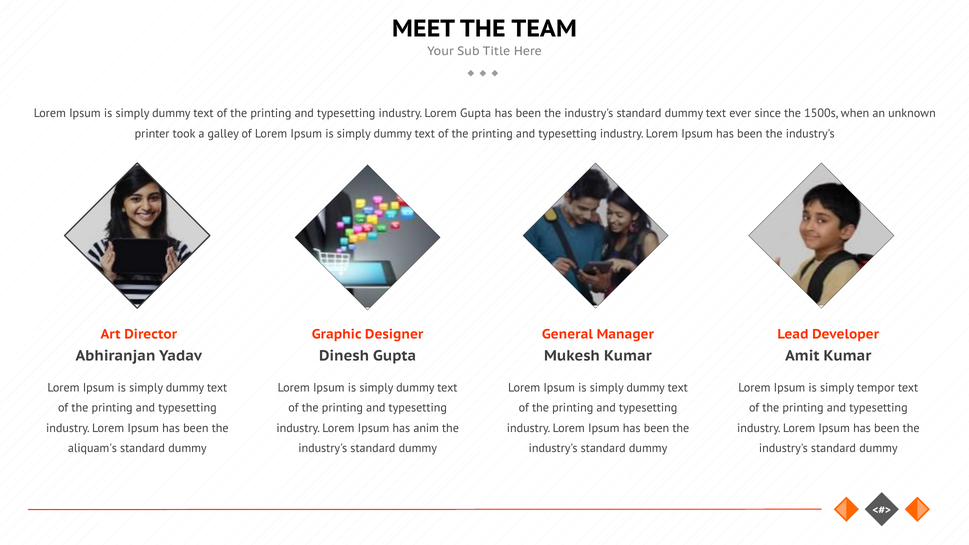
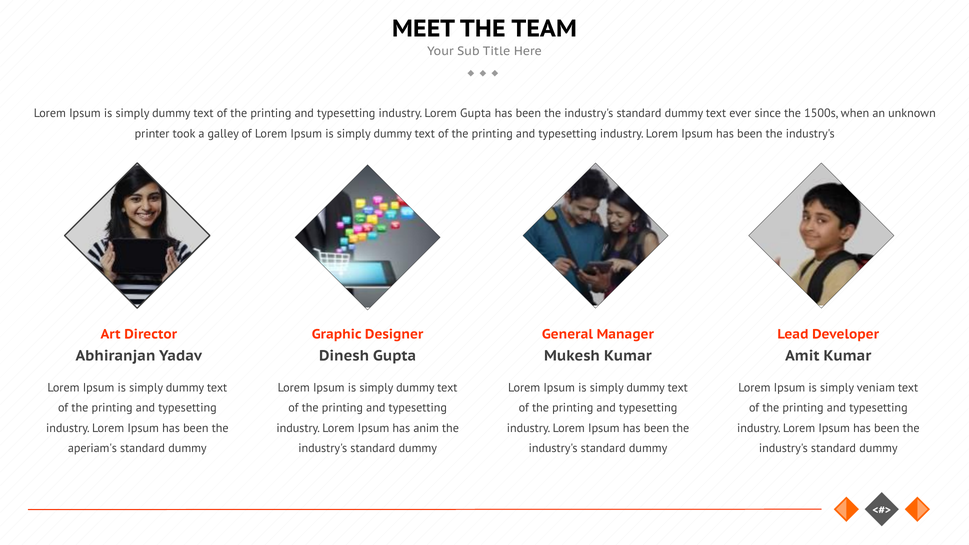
tempor: tempor -> veniam (876, 388)
aliquam's: aliquam's -> aperiam's (92, 448)
